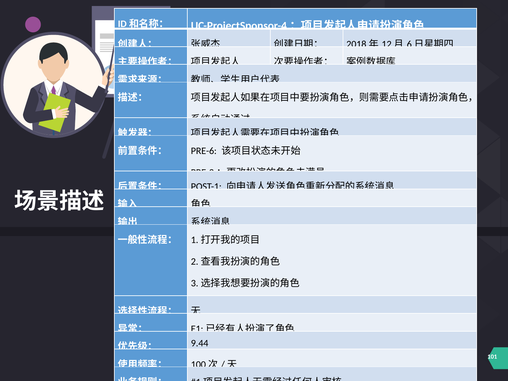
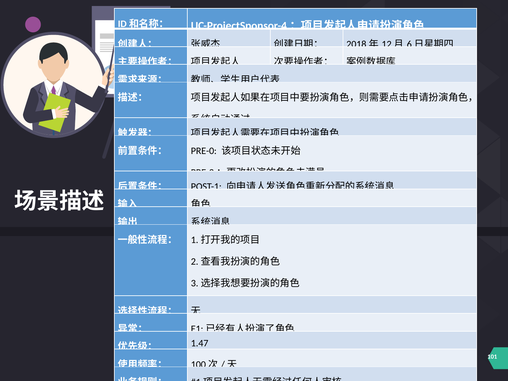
PRE-6: PRE-6 -> PRE-0 (204, 151)
9.44: 9.44 -> 1.47 (200, 343)
